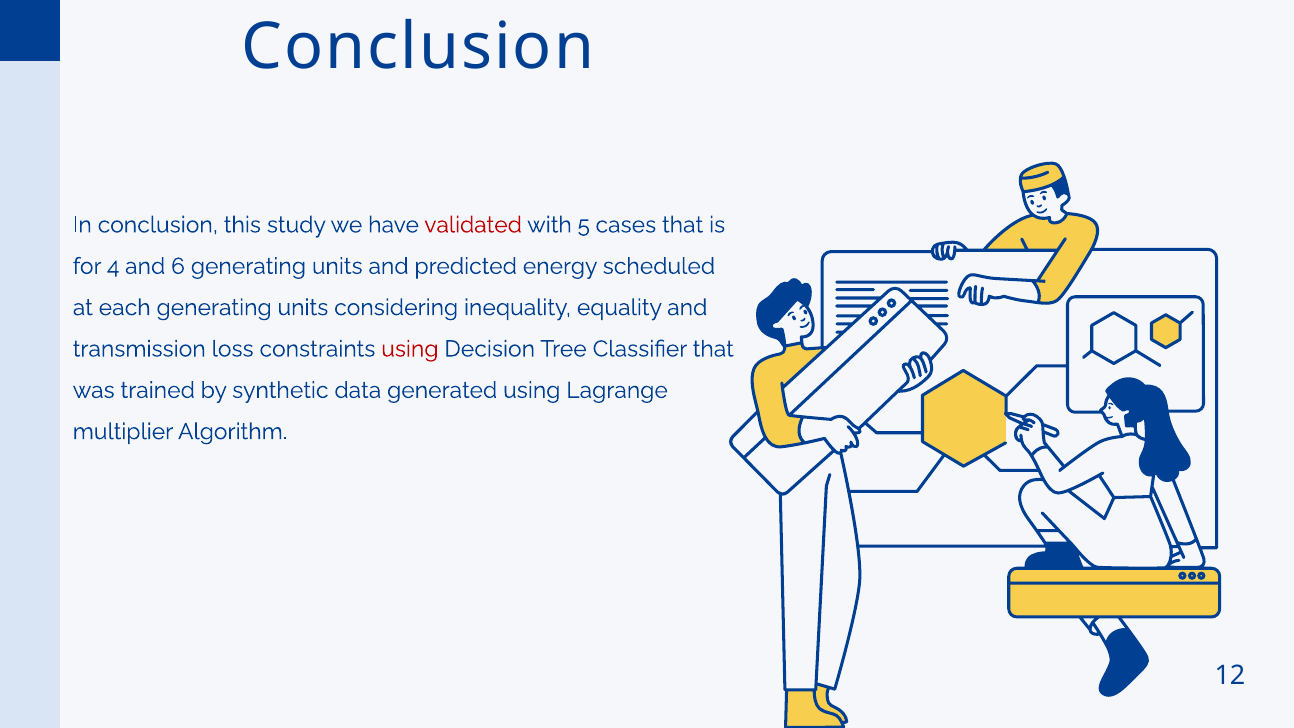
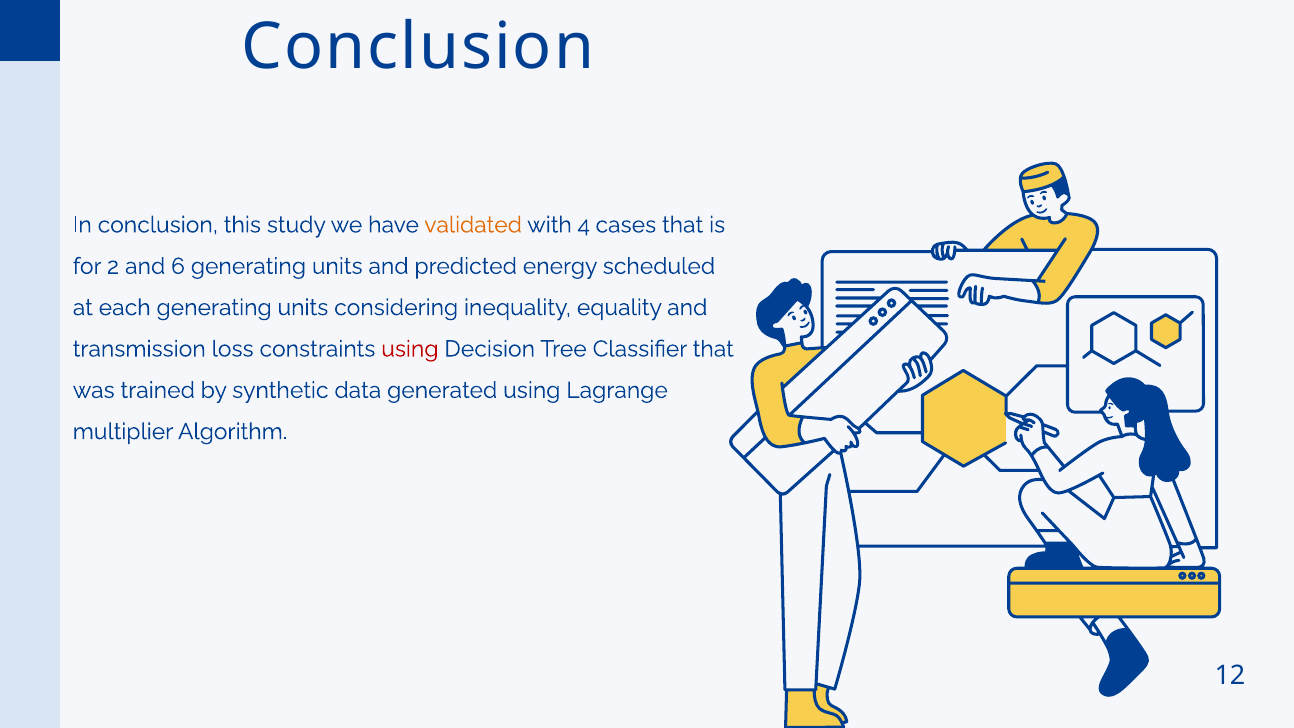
validated colour: red -> orange (473, 225)
5: 5 -> 4 (584, 225)
4: 4 -> 2 (113, 266)
